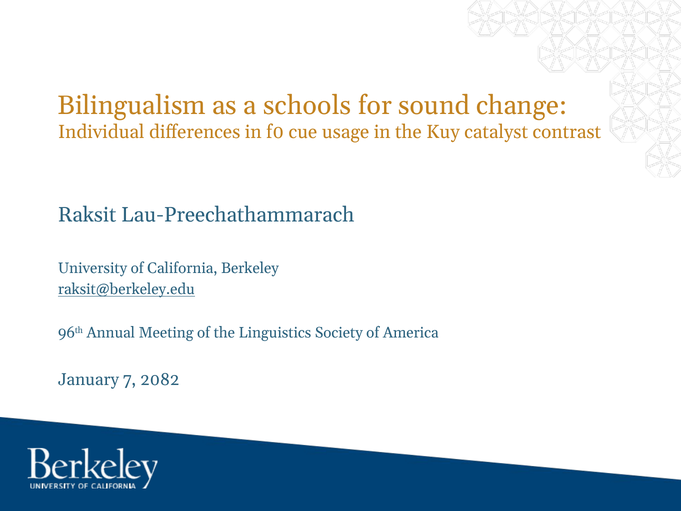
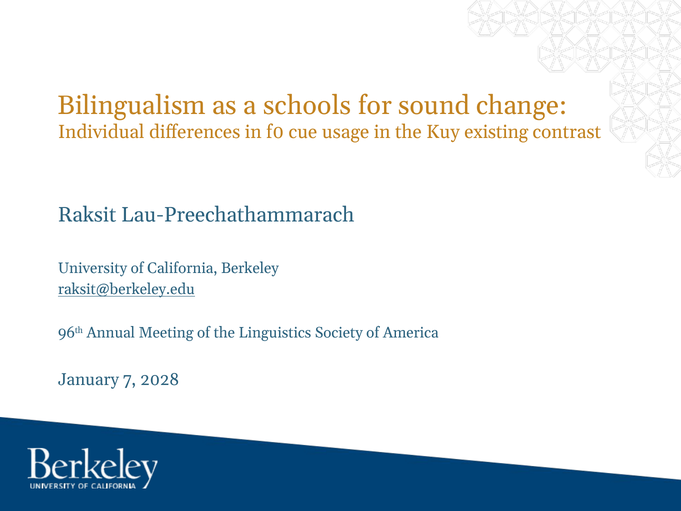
catalyst: catalyst -> existing (496, 132)
2082: 2082 -> 2028 (160, 379)
